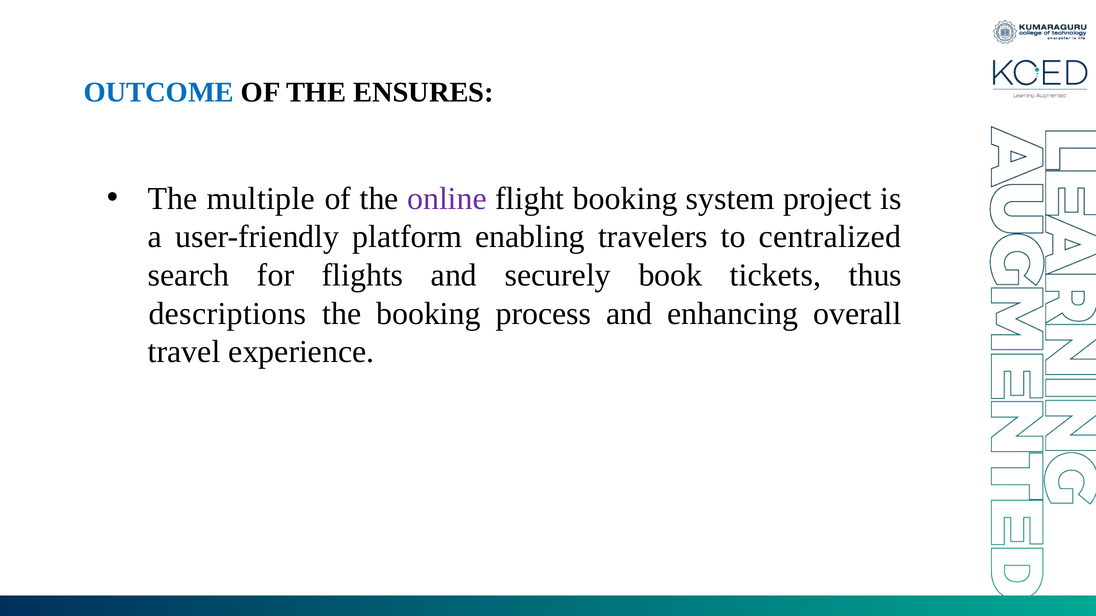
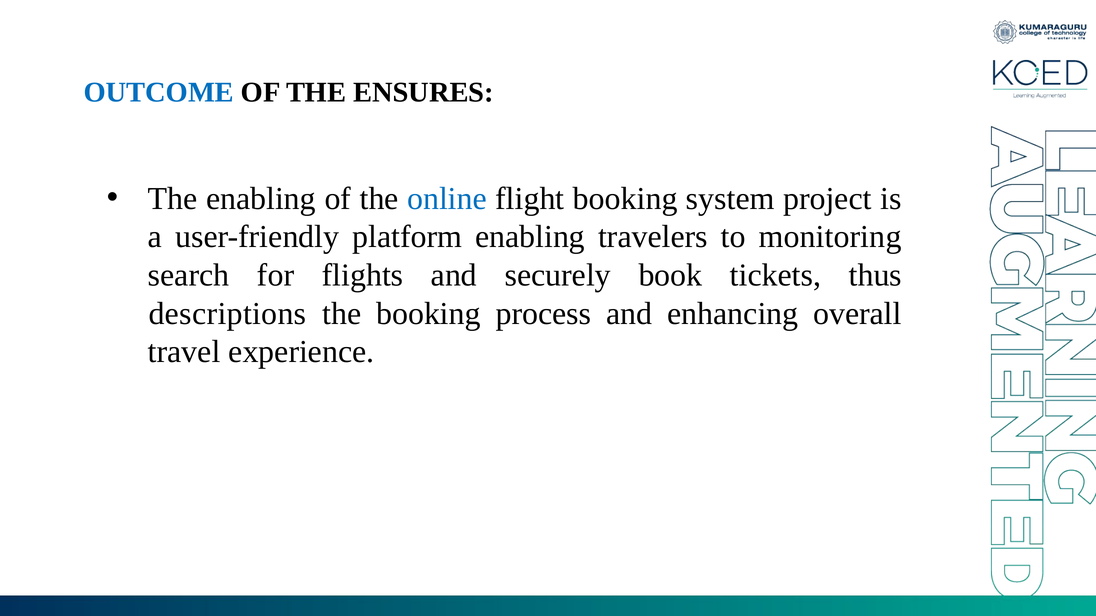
The multiple: multiple -> enabling (261, 199)
online colour: purple -> blue (447, 199)
centralized: centralized -> monitoring (830, 237)
